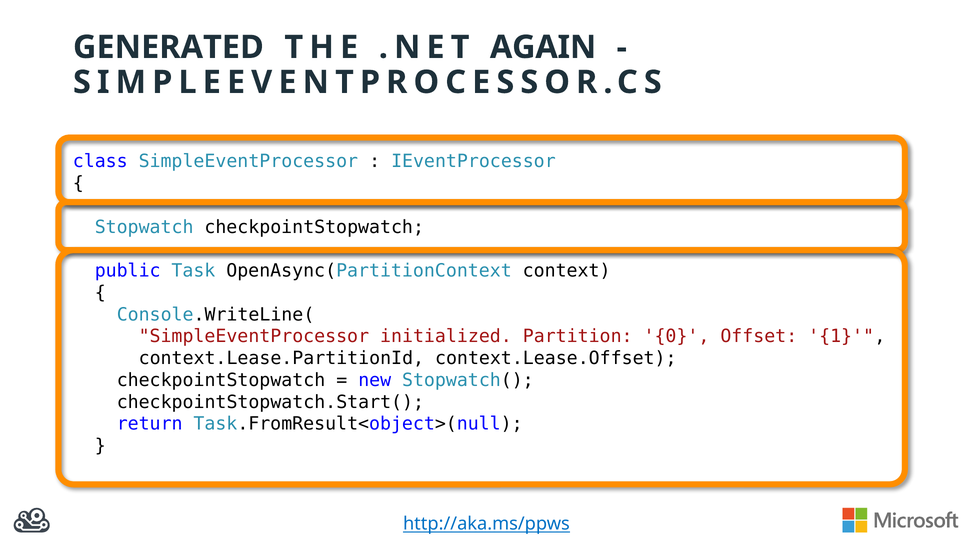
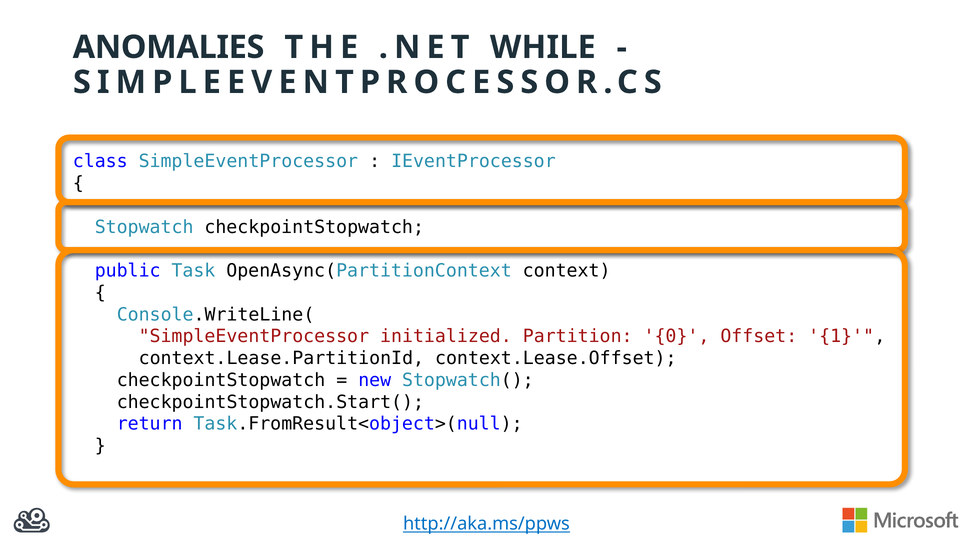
GENERATED: GENERATED -> ANOMALIES (169, 47)
AGAIN: AGAIN -> WHILE (543, 47)
